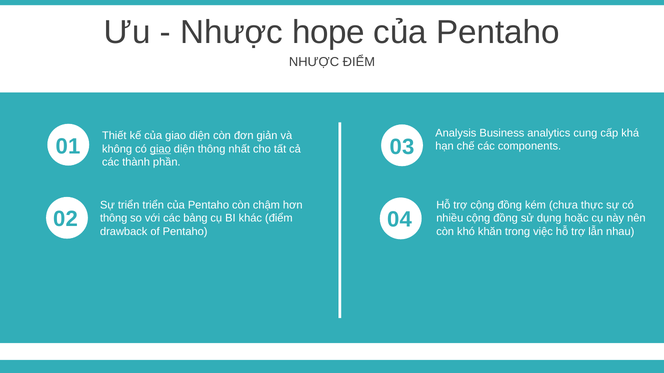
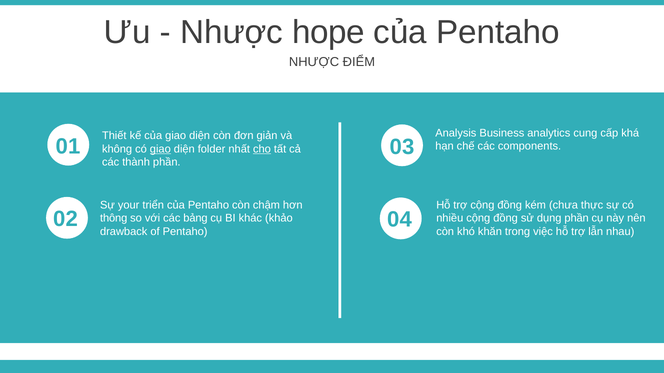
diện thông: thông -> folder (212, 149)
cho underline: none -> present (262, 149)
Sự triển: triển -> your (129, 205)
khác điểm: điểm -> khảo (279, 219)
dụng hoặc: hoặc -> phần (577, 219)
